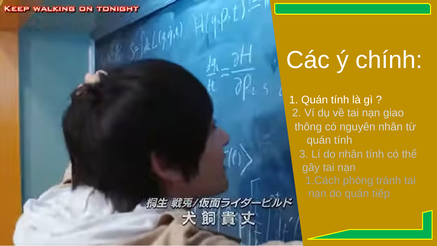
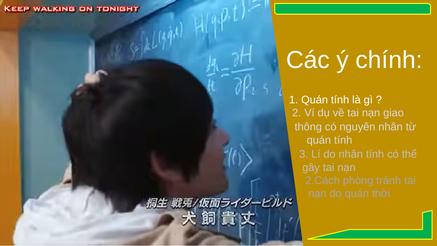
1.Cách: 1.Cách -> 2.Cách (323, 180)
tiếp: tiếp -> thời (381, 194)
